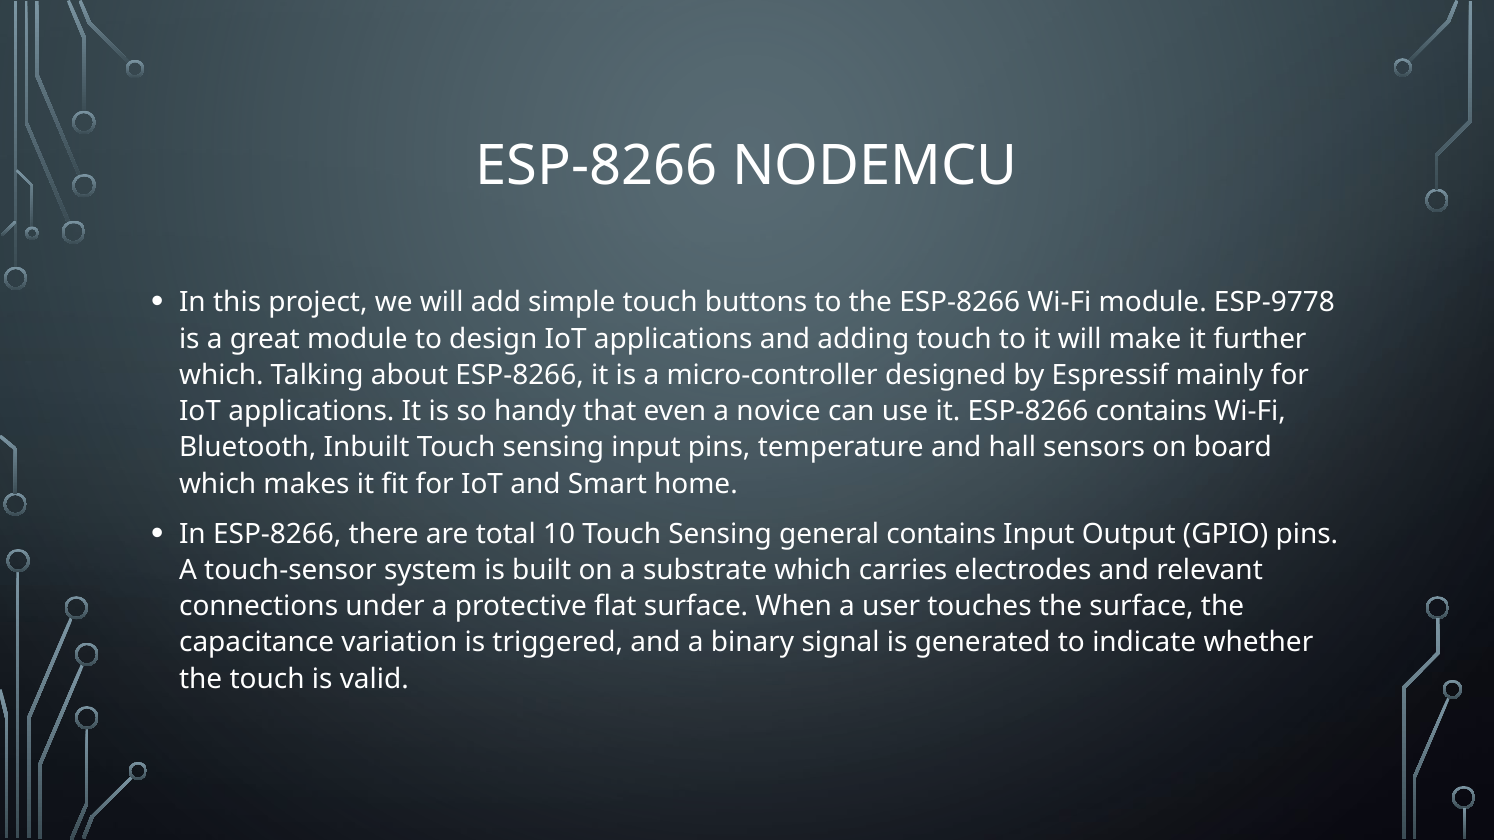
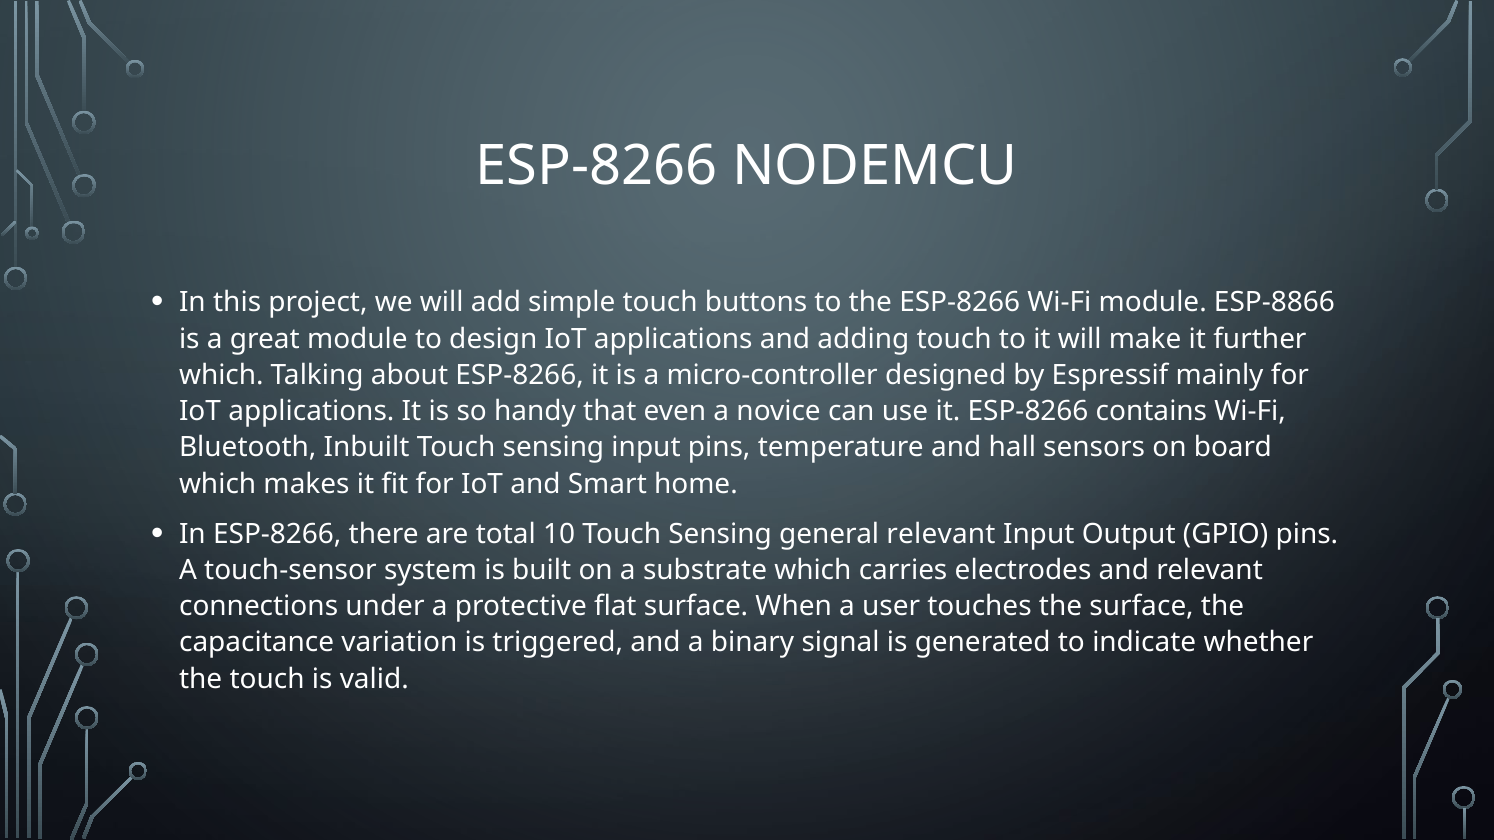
ESP-9778: ESP-9778 -> ESP-8866 (1274, 303)
general contains: contains -> relevant (941, 534)
